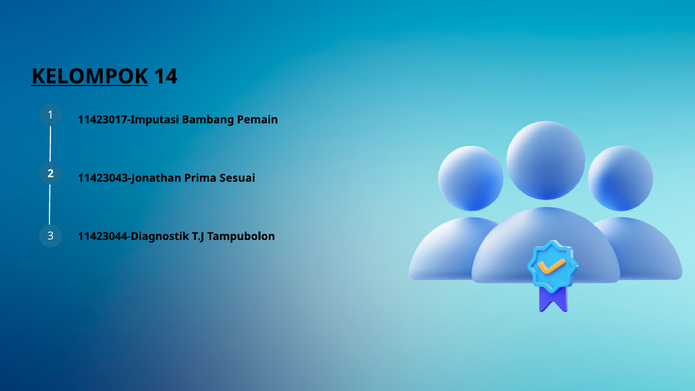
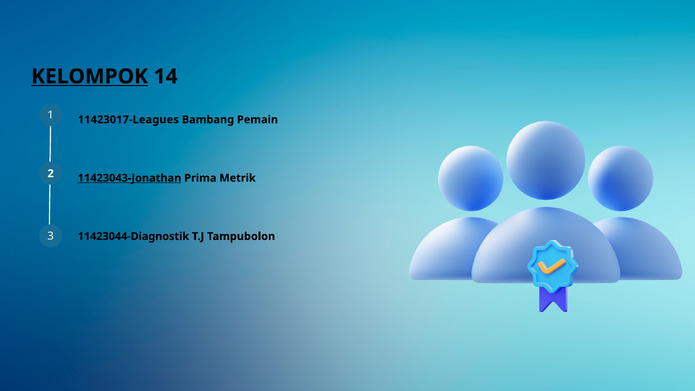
11423017-Imputasi: 11423017-Imputasi -> 11423017-Leagues (128, 120)
11423043-Jonathan underline: none -> present (129, 178)
Sesuai: Sesuai -> Metrik (238, 178)
